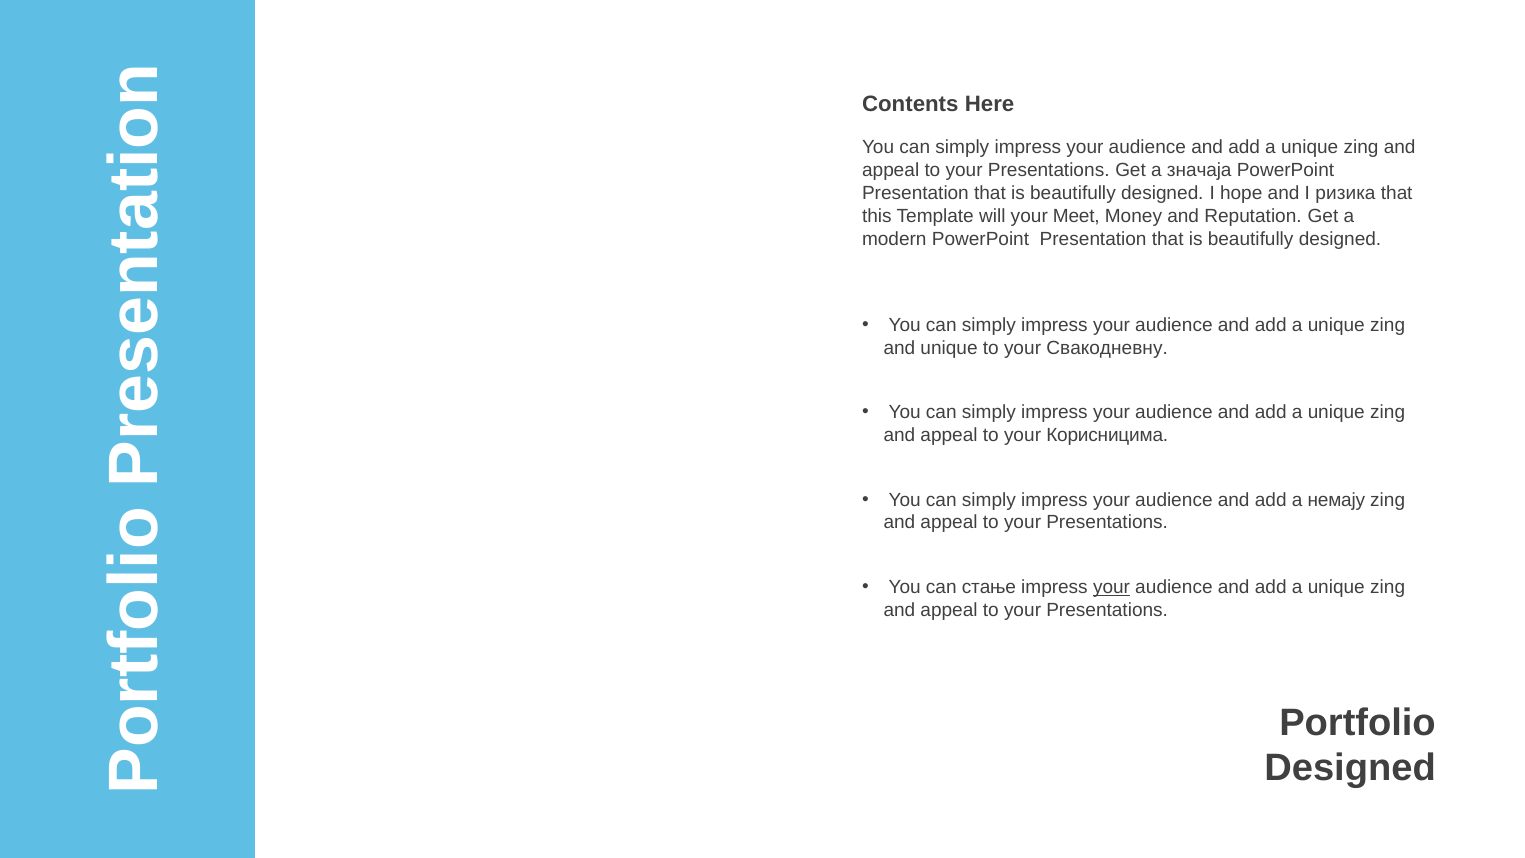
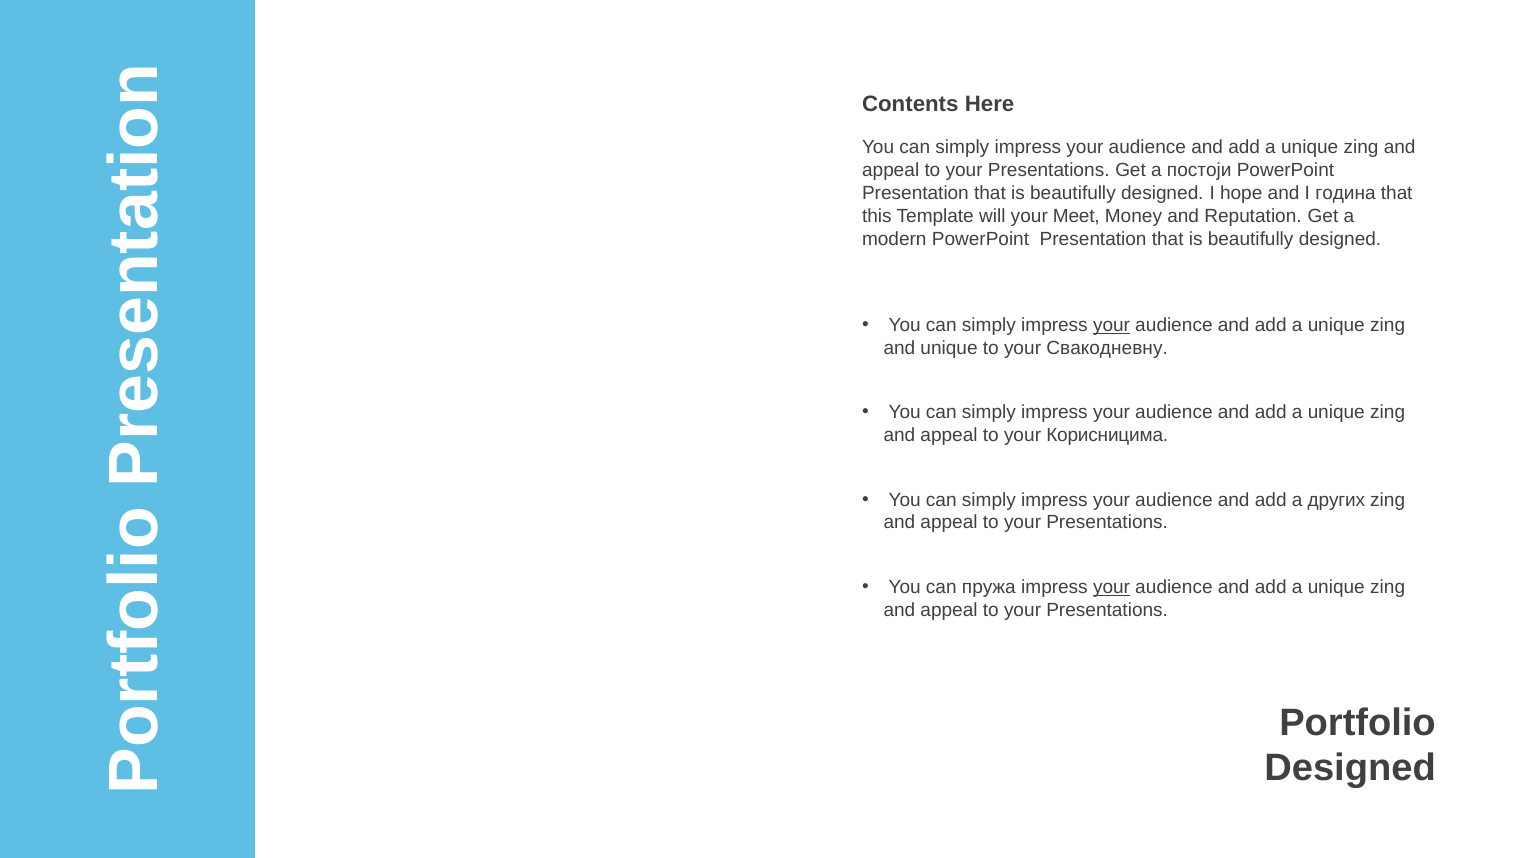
значаја: значаја -> постоји (1199, 170)
ризика: ризика -> година (1345, 193)
your underline: none -> present (1112, 325)
немају: немају -> других (1336, 500)
стање: стање -> пружа (989, 587)
